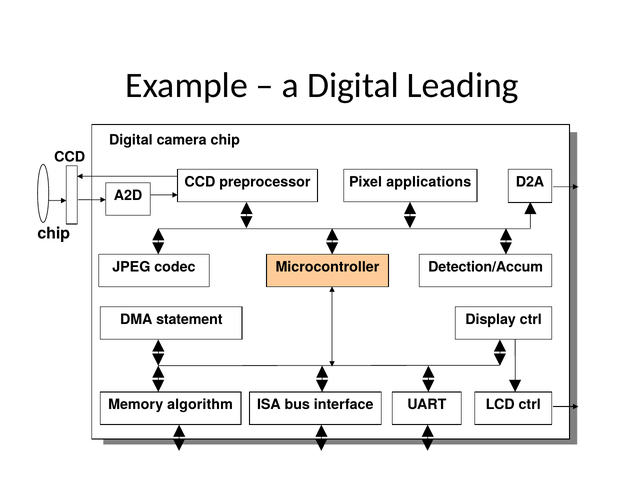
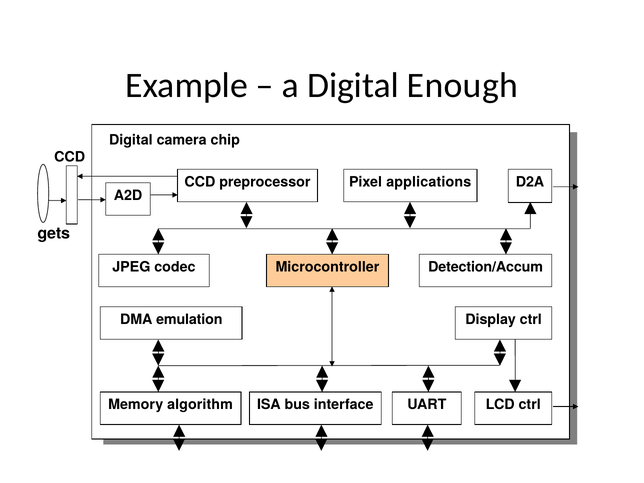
Leading: Leading -> Enough (462, 86)
chip: chip -> gets (54, 233)
statement: statement -> emulation (189, 320)
